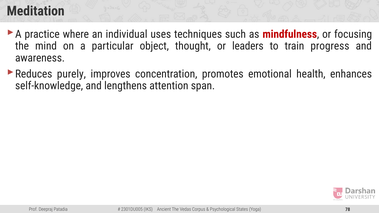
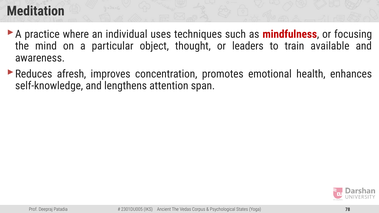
progress: progress -> available (330, 46)
purely: purely -> afresh (71, 74)
